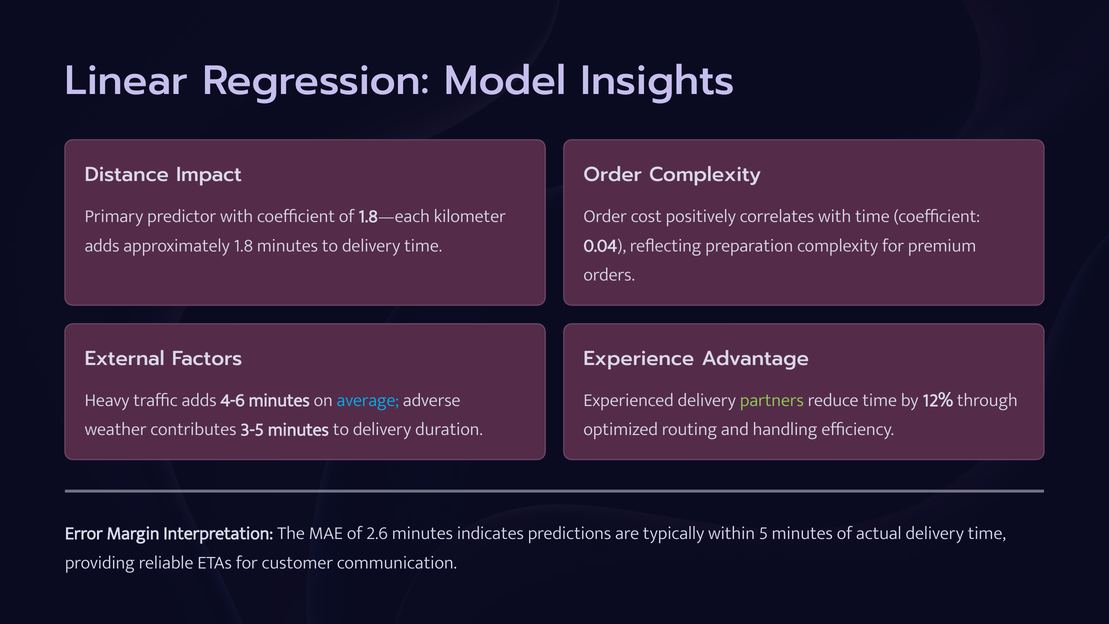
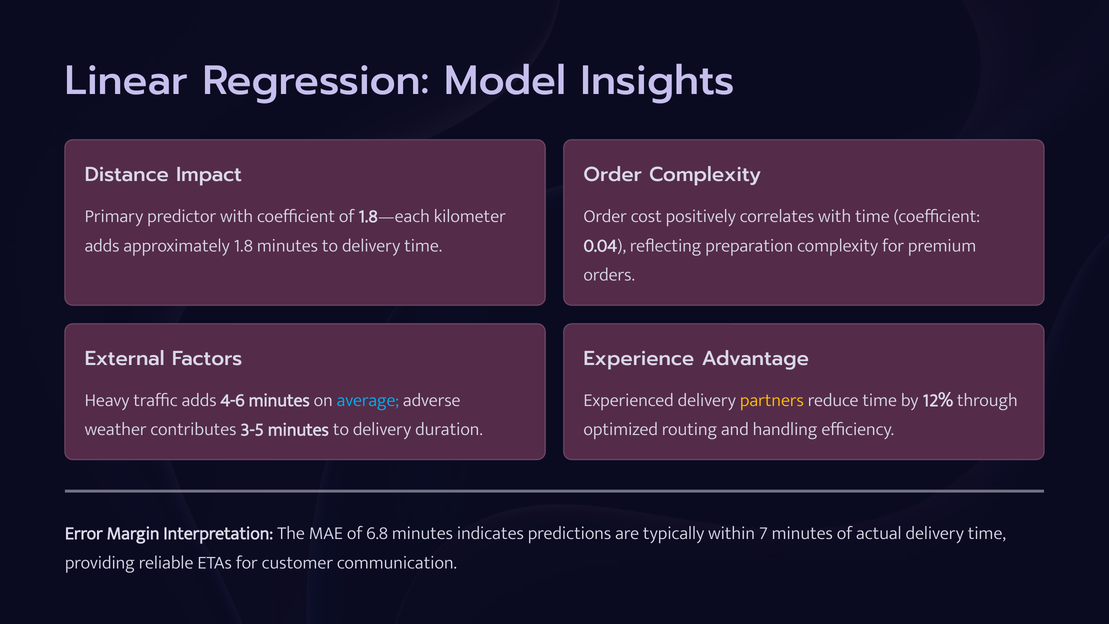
partners colour: light green -> yellow (772, 400)
2.6: 2.6 -> 6.8 (377, 533)
5: 5 -> 7 (763, 533)
